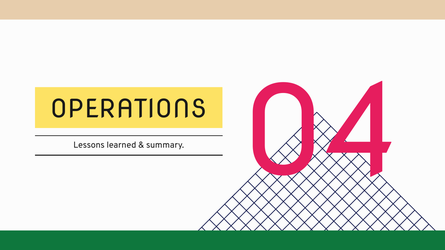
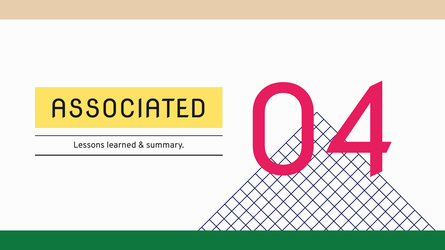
OPERATIONS: OPERATIONS -> ASSOCIATED (129, 109)
